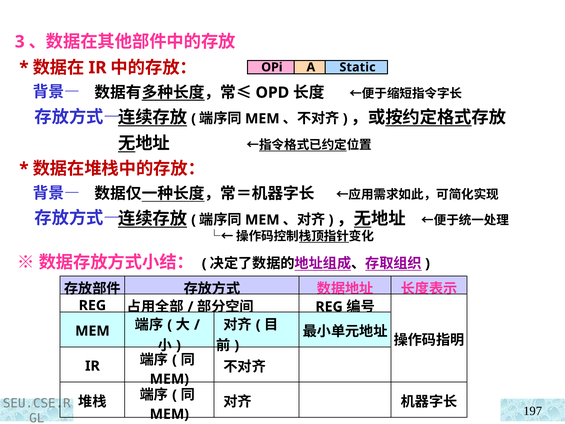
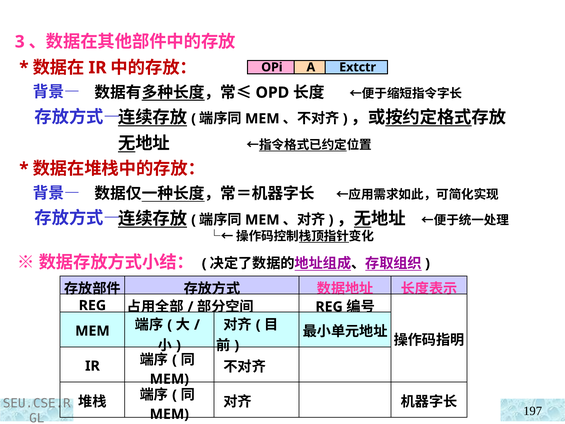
Static: Static -> Extctr (358, 67)
